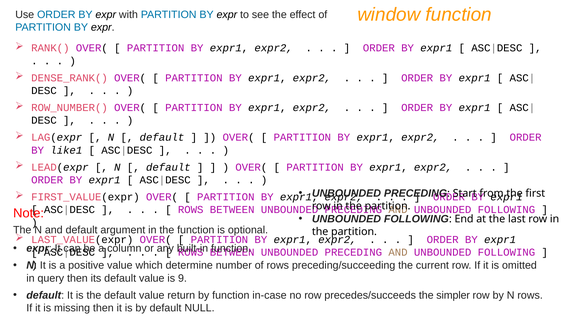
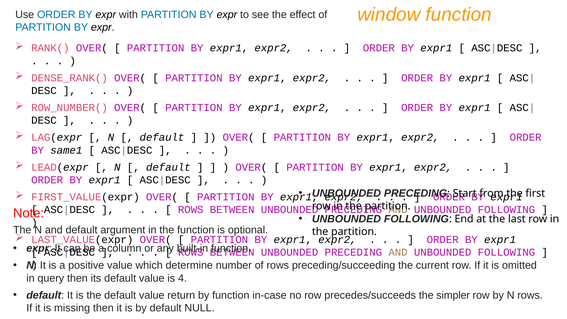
like1: like1 -> same1 (66, 150)
9: 9 -> 4 (182, 278)
